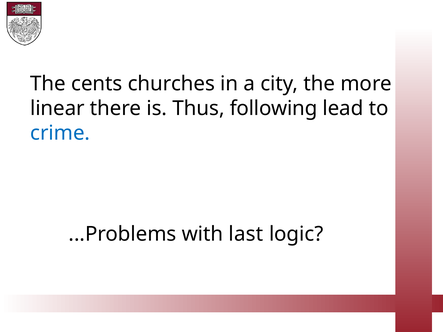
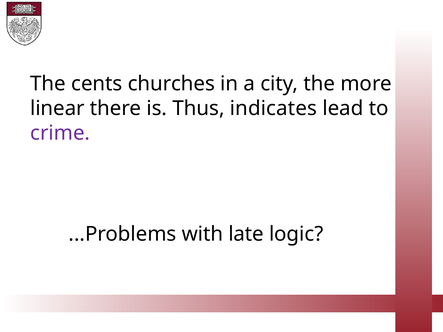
following: following -> indicates (273, 108)
crime colour: blue -> purple (60, 133)
last: last -> late (246, 234)
